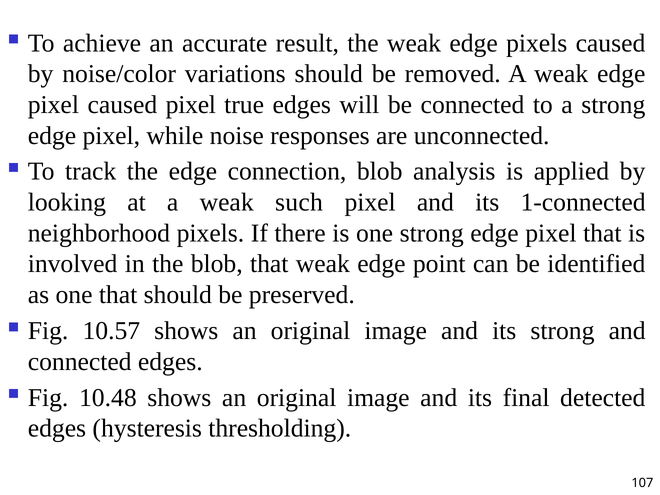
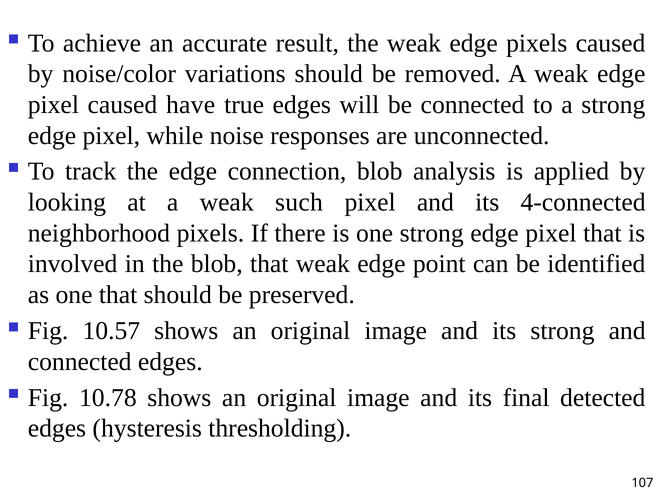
caused pixel: pixel -> have (191, 105)
1-connected: 1-connected -> 4-connected (583, 202)
10.48: 10.48 -> 10.78 (108, 398)
